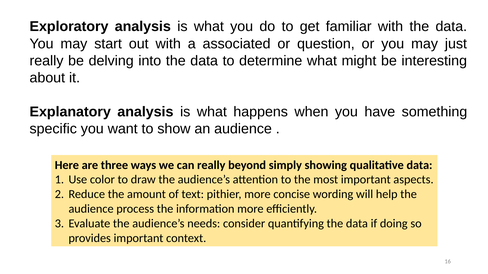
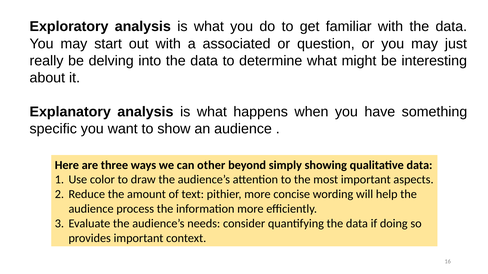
can really: really -> other (211, 165)
